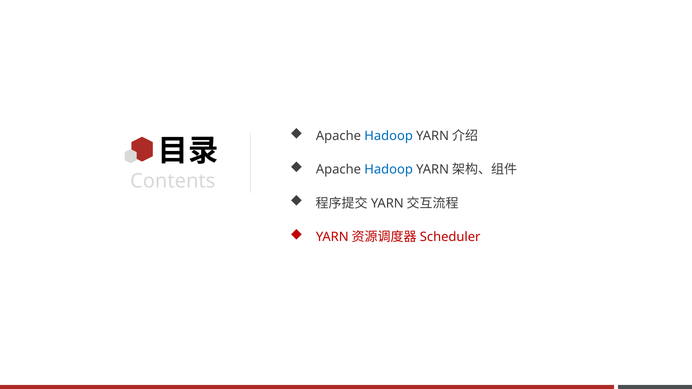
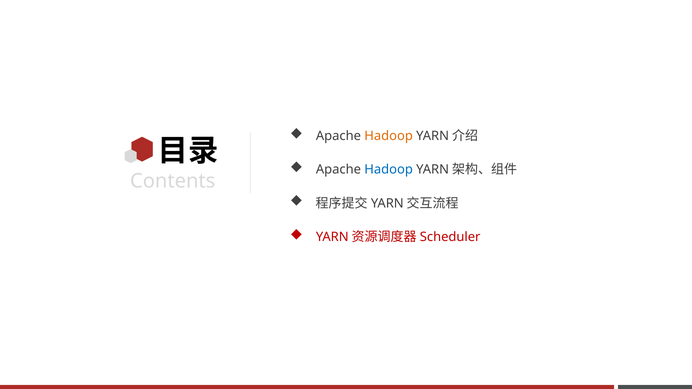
Hadoop colour: blue -> orange (389, 136)
